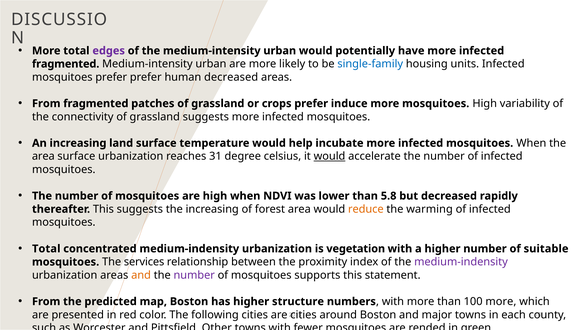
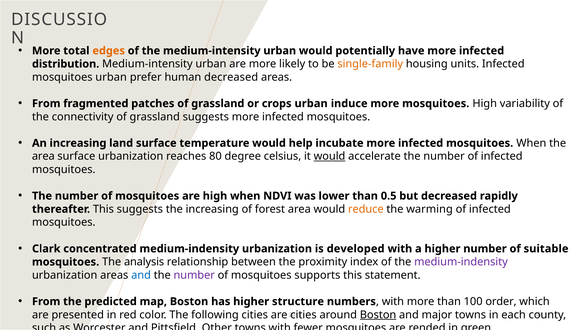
edges colour: purple -> orange (109, 51)
fragmented: fragmented -> distribution (66, 64)
single-family colour: blue -> orange (370, 64)
mosquitoes prefer: prefer -> urban (111, 77)
crops prefer: prefer -> urban (311, 103)
31: 31 -> 80 (215, 156)
5.8: 5.8 -> 0.5 (389, 196)
Total: Total -> Clark (46, 248)
vegetation: vegetation -> developed (356, 248)
services: services -> analysis (144, 262)
and colour: orange -> blue (141, 275)
100 more: more -> order (501, 301)
Boston underline: none -> present (378, 314)
